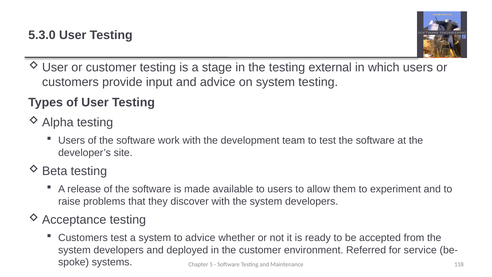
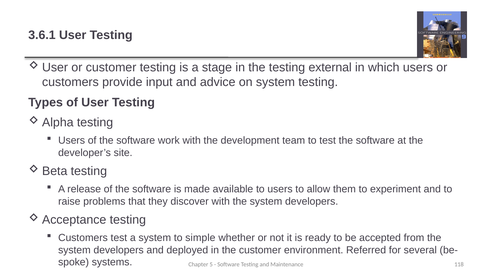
5.3.0: 5.3.0 -> 3.6.1 (42, 35)
to advice: advice -> simple (200, 237)
service: service -> several (420, 250)
